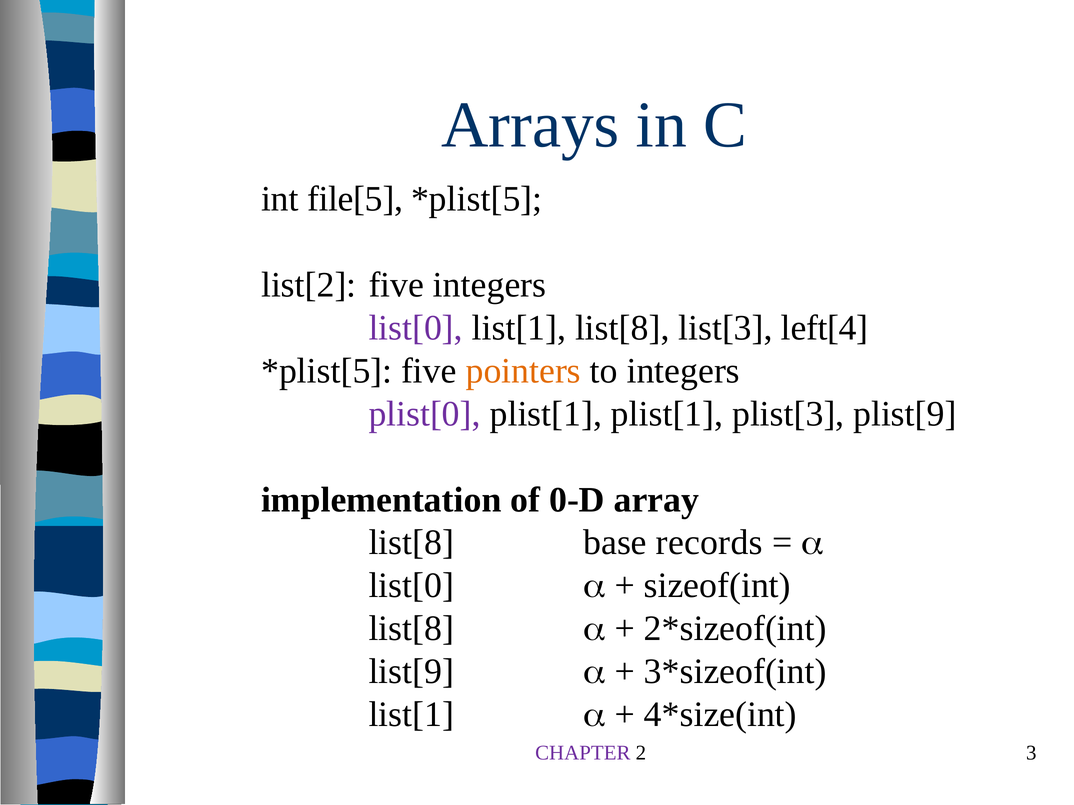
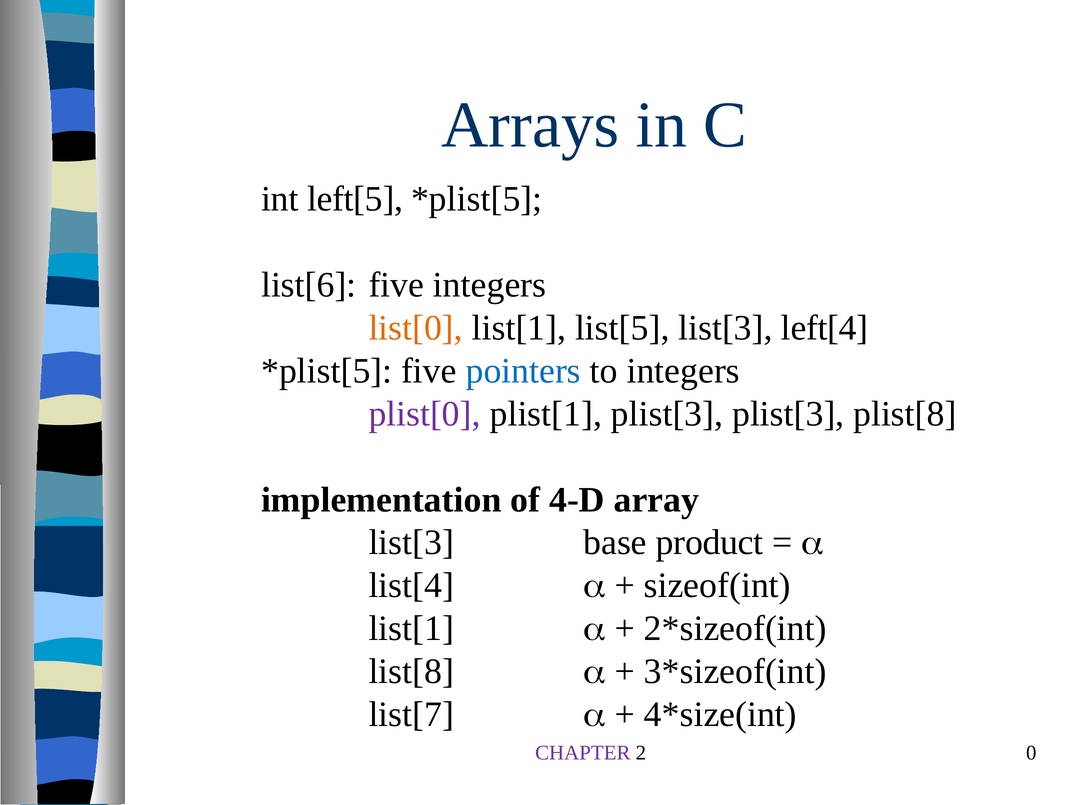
file[5: file[5 -> left[5 (355, 199)
list[2: list[2 -> list[6 (309, 285)
list[0 colour: purple -> orange (416, 328)
list[1 list[8: list[8 -> list[5 (622, 328)
pointers colour: orange -> blue (523, 371)
plist[1 plist[1: plist[1 -> plist[3 (667, 414)
plist[9: plist[9 -> plist[8 (905, 414)
0-D: 0-D -> 4-D (577, 500)
list[8: list[8 -> list[3 (411, 543)
records: records -> product (710, 543)
list[0: list[0 -> list[4 (411, 586)
list[8: list[8 -> list[1 (411, 629)
list[9: list[9 -> list[8 (411, 672)
list[1: list[1 -> list[7 (411, 715)
3: 3 -> 0 (1031, 753)
